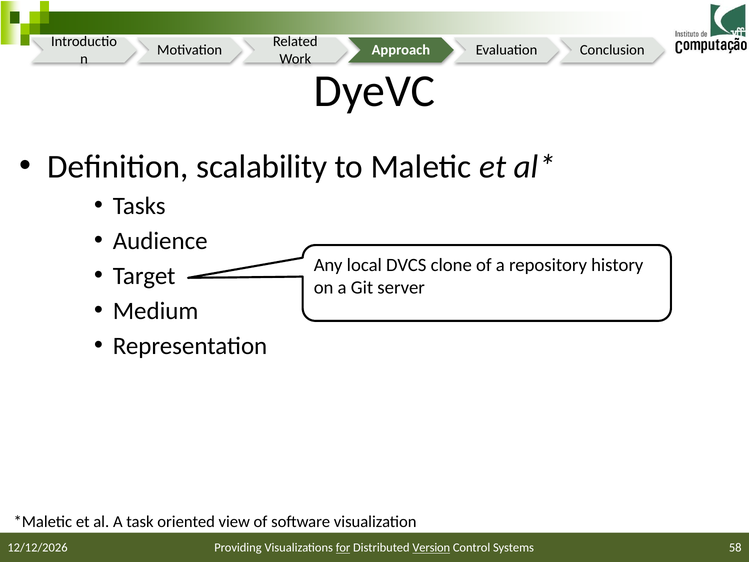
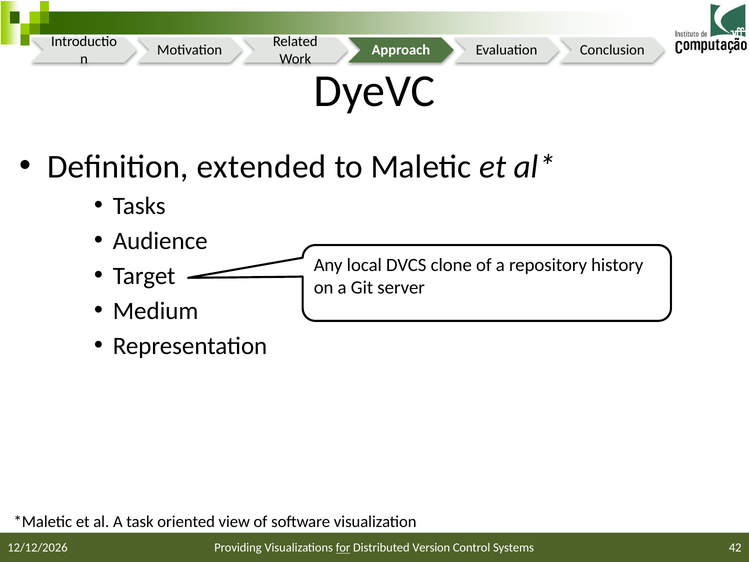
scalability: scalability -> extended (261, 166)
Version underline: present -> none (431, 548)
58: 58 -> 42 (735, 548)
